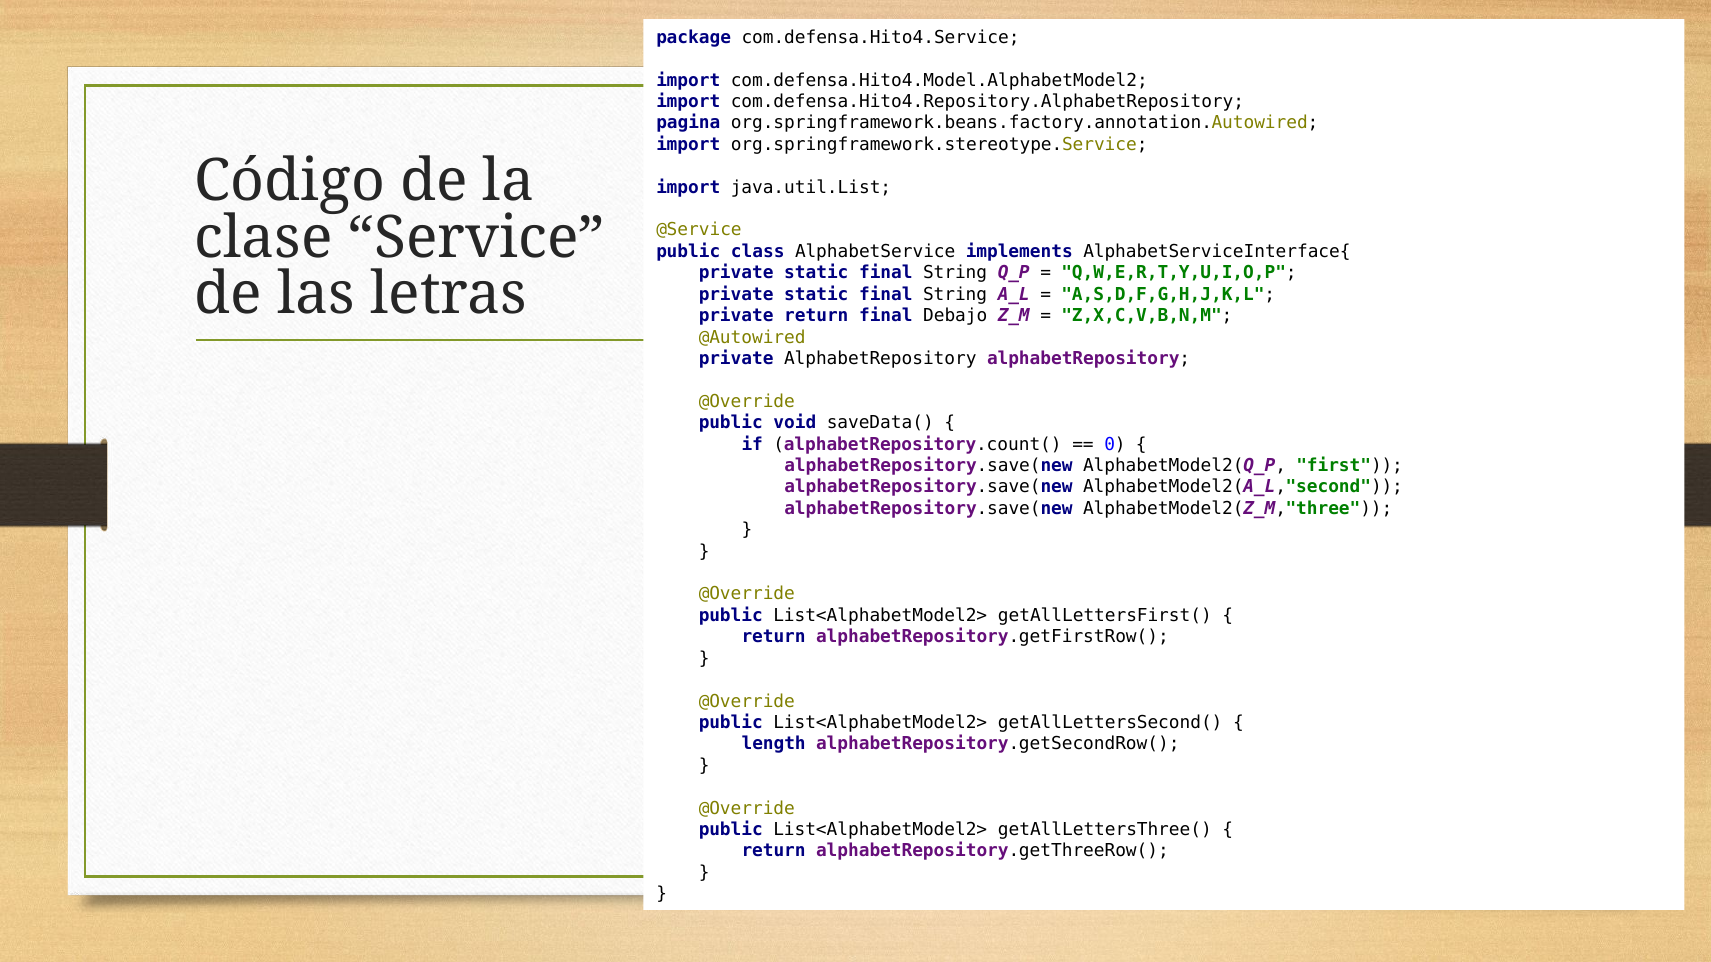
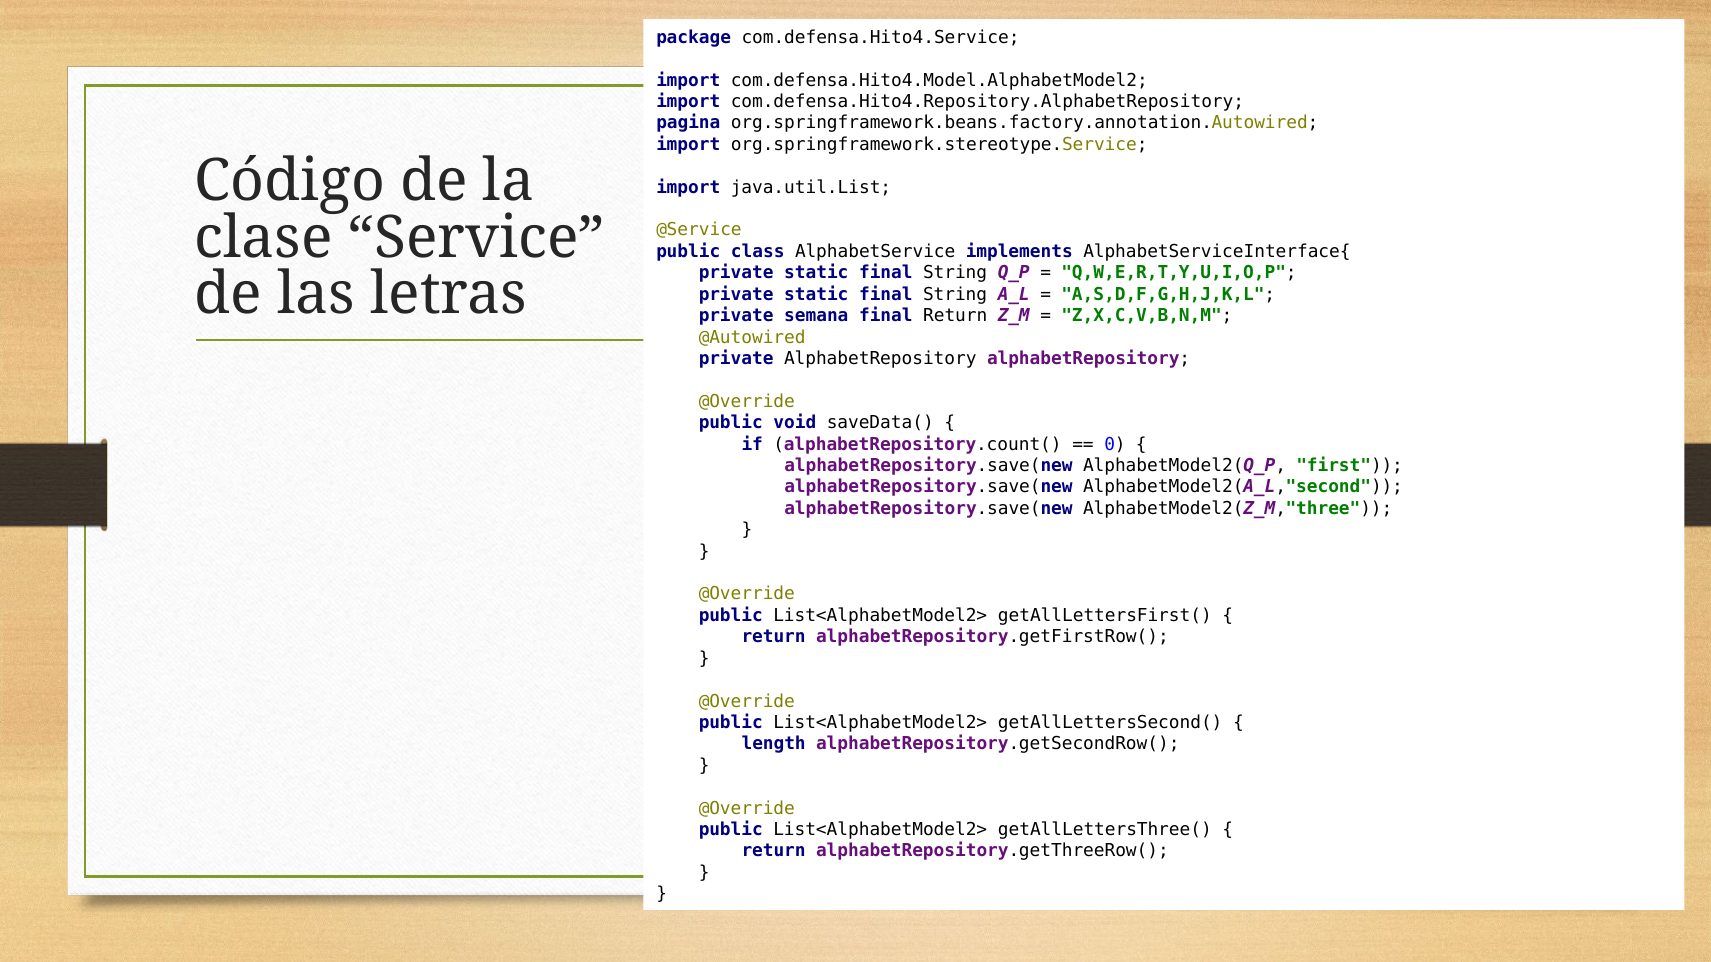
private return: return -> semana (816, 316)
final Debajo: Debajo -> Return (955, 316)
